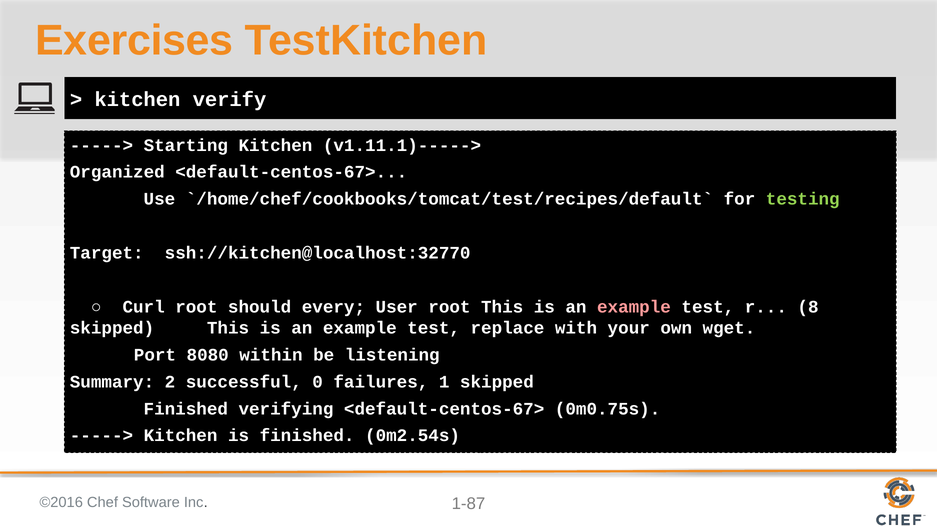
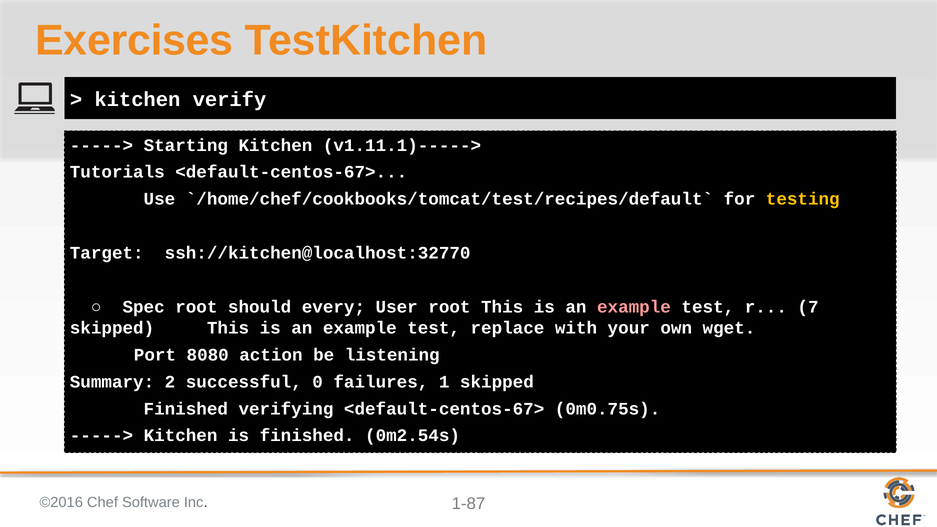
Organized: Organized -> Tutorials (117, 172)
testing colour: light green -> yellow (803, 199)
Curl: Curl -> Spec (144, 307)
8: 8 -> 7 (808, 307)
within: within -> action (271, 355)
